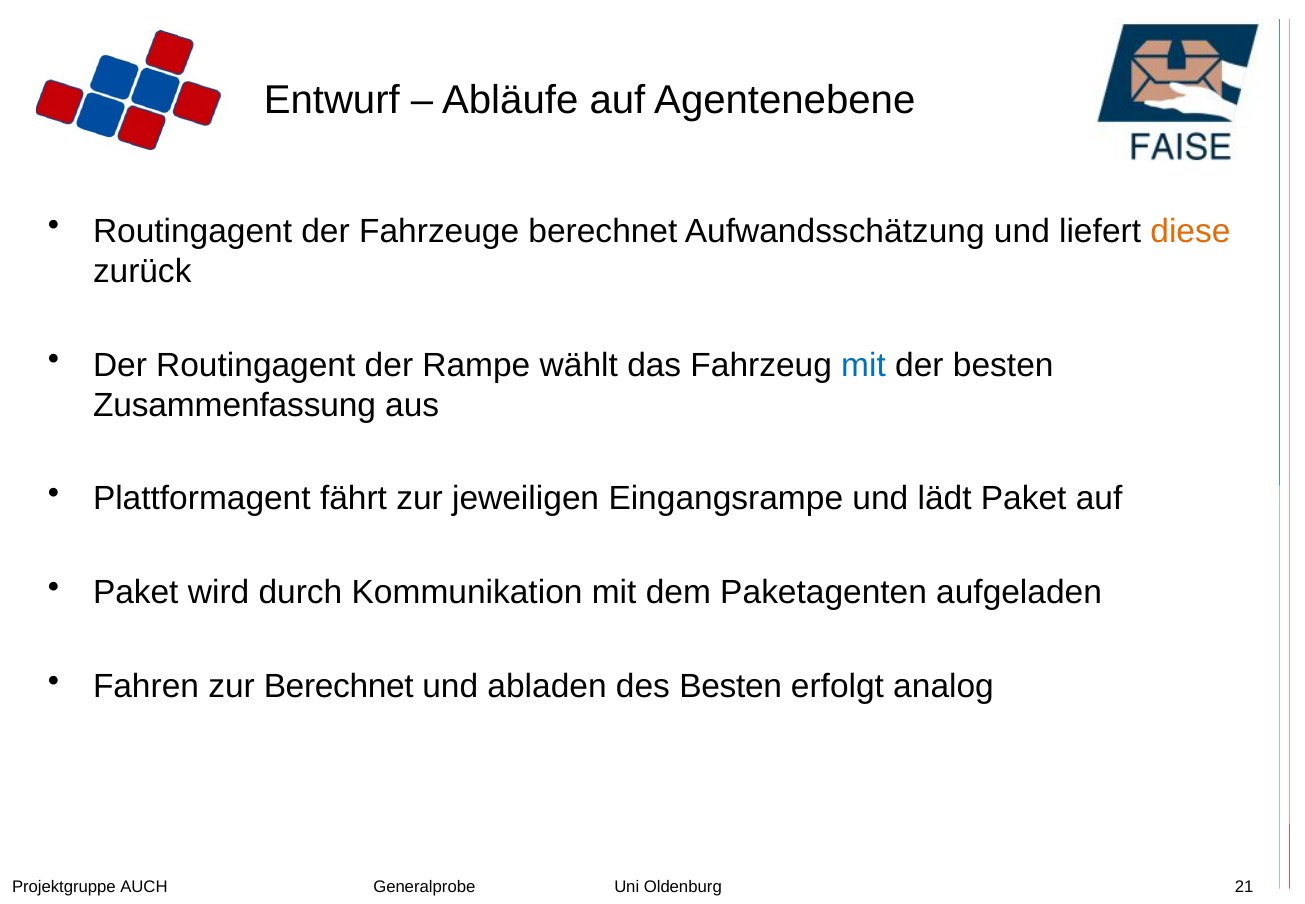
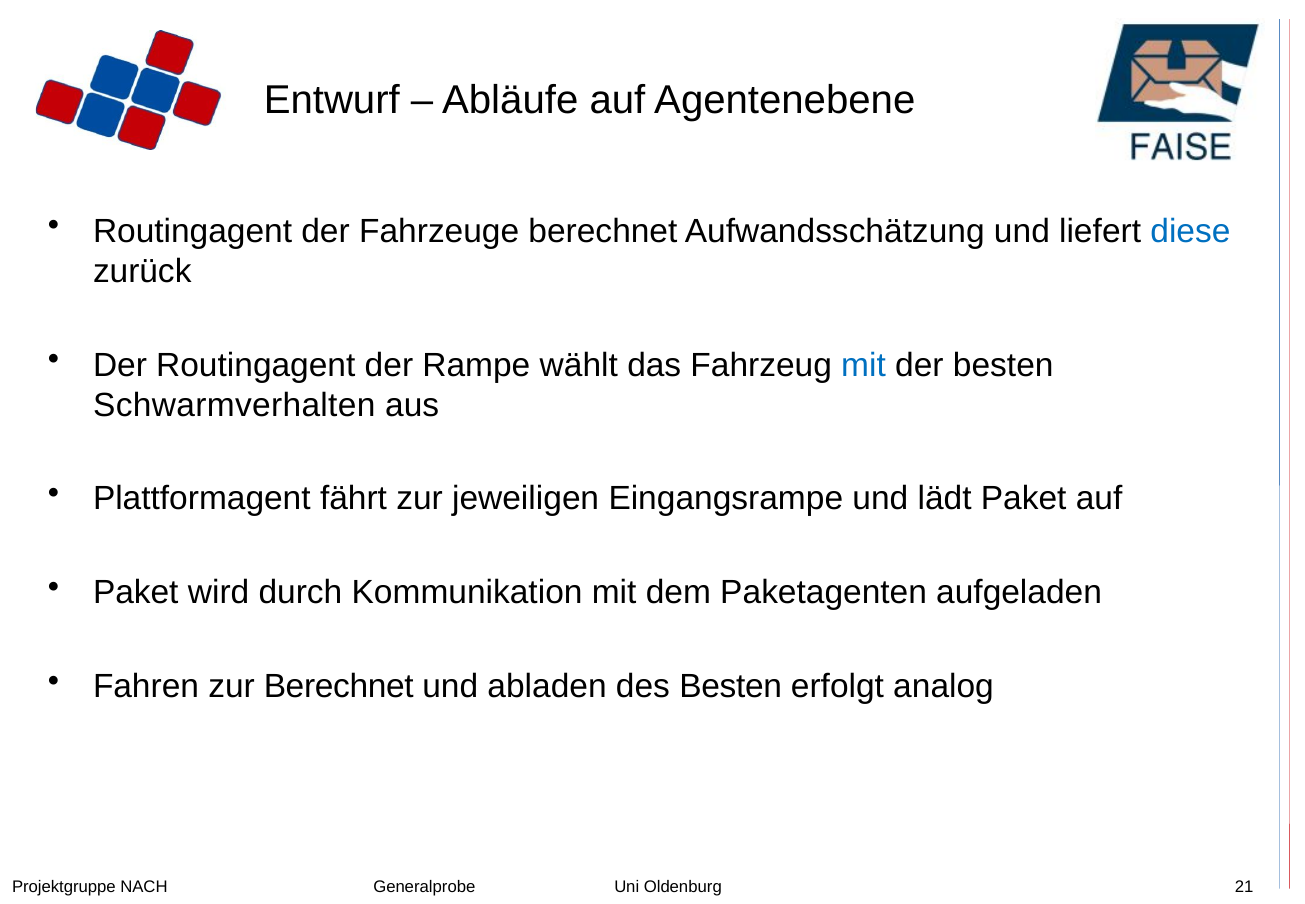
diese colour: orange -> blue (1190, 231)
Zusammenfassung: Zusammenfassung -> Schwarmverhalten (234, 405)
AUCH: AUCH -> NACH (144, 886)
